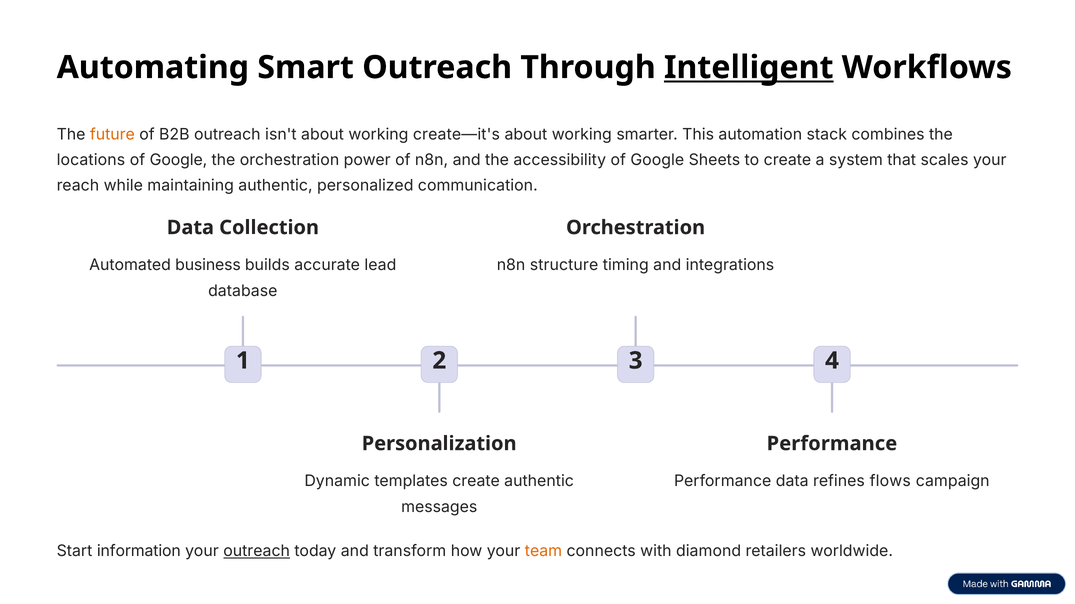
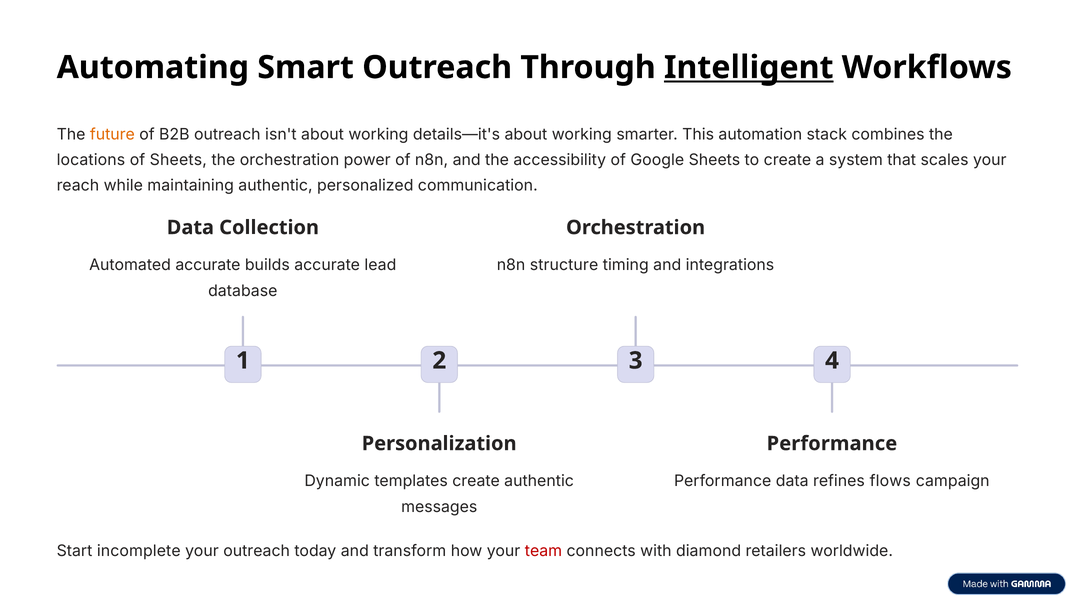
create—it's: create—it's -> details—it's (456, 135)
Google: Google -> Sheets (178, 160)
Automated business: business -> accurate (208, 265)
information: information -> incomplete (139, 552)
outreach underline: present -> none (257, 552)
team colour: orange -> red (543, 552)
